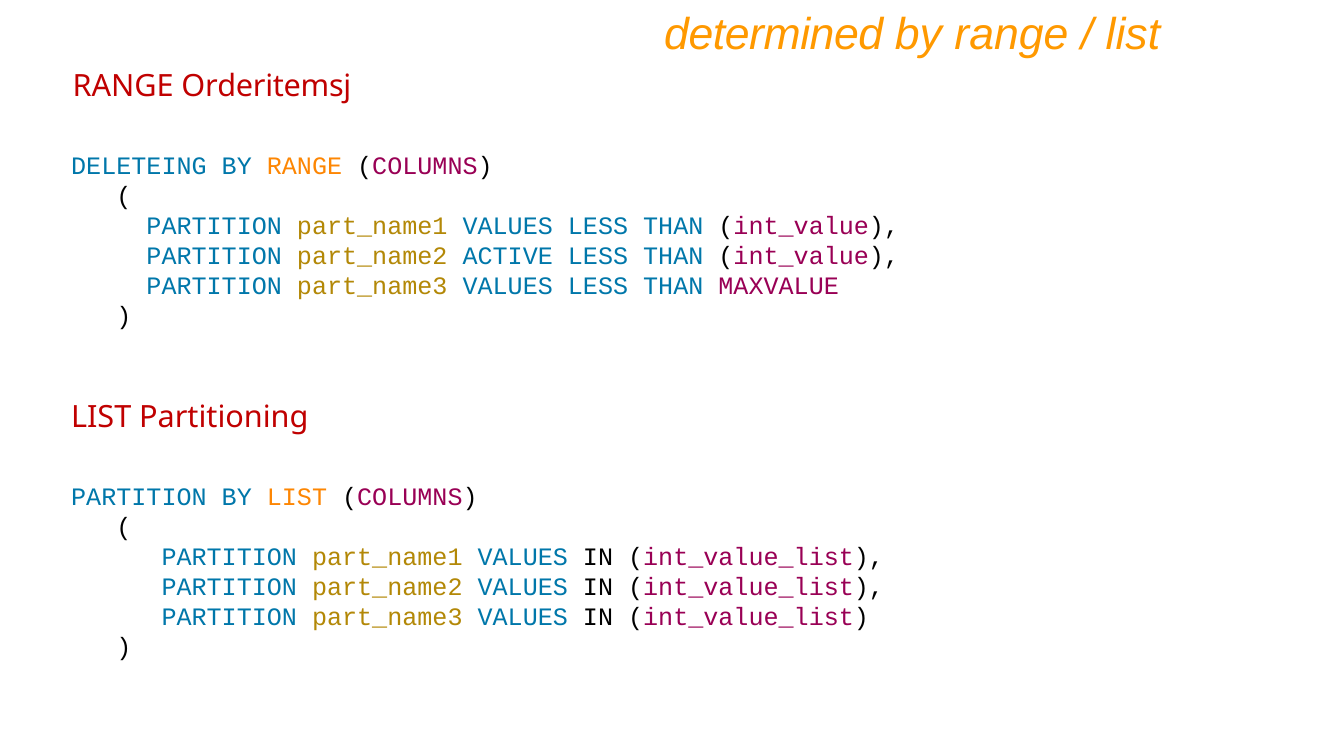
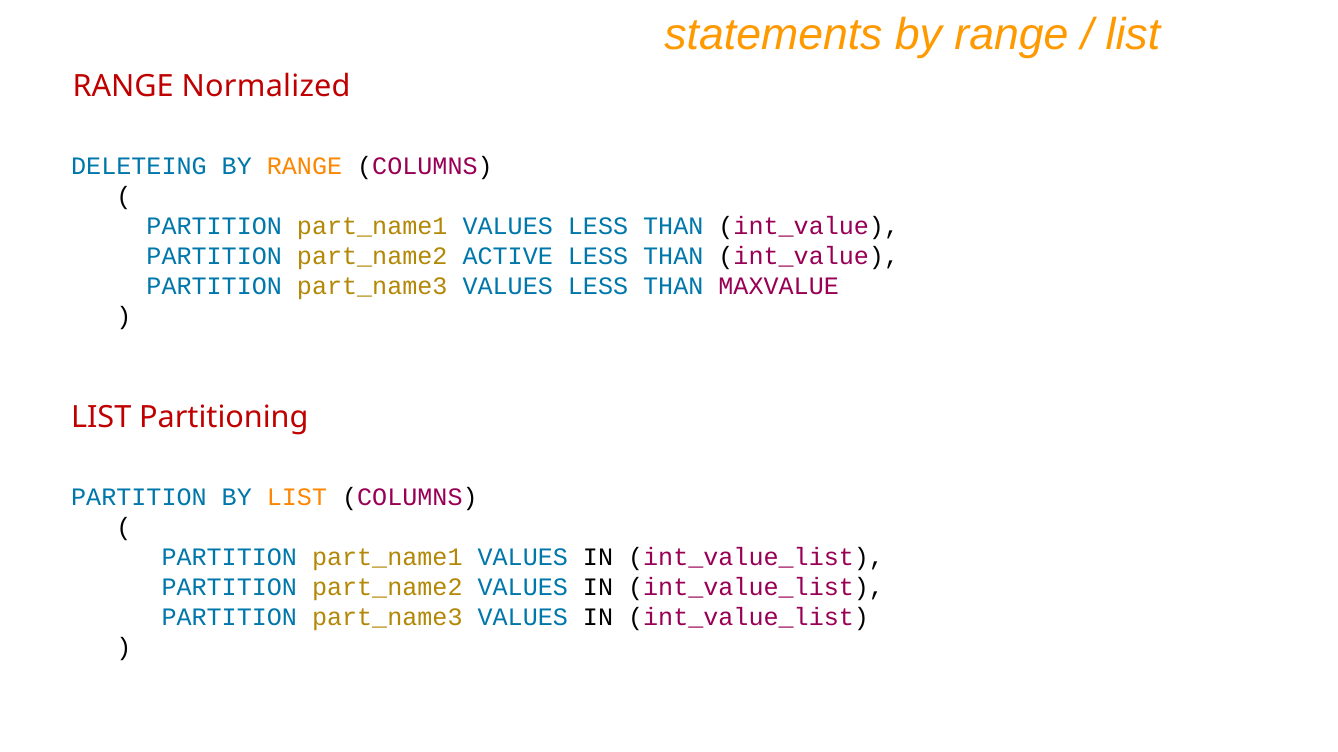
determined: determined -> statements (773, 35)
Orderitemsj: Orderitemsj -> Normalized (266, 86)
